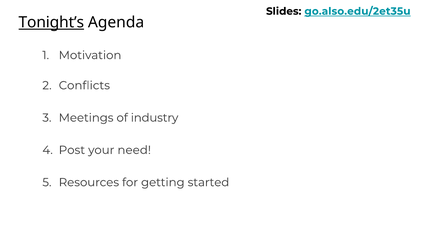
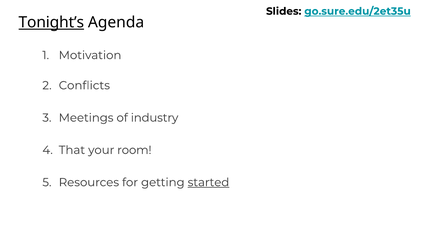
go.also.edu/2et35u: go.also.edu/2et35u -> go.sure.edu/2et35u (357, 11)
Post: Post -> That (72, 150)
need: need -> room (134, 150)
started underline: none -> present (208, 182)
